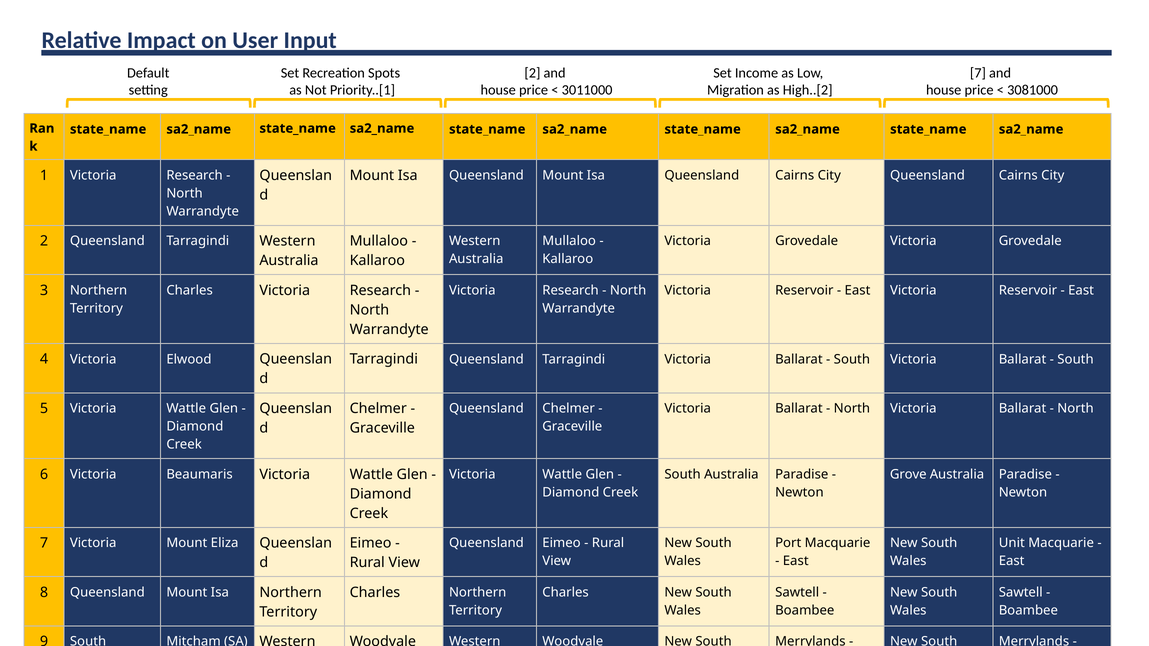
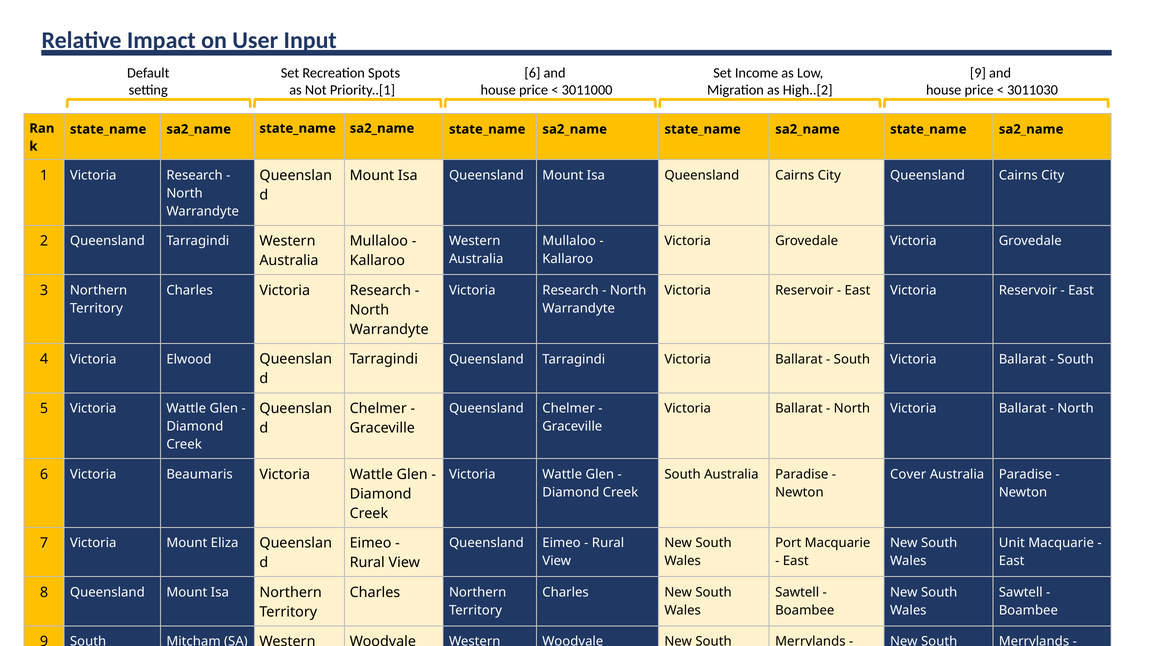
2: 2 -> 6 (532, 73)
7: 7 -> 9 (978, 73)
3081000: 3081000 -> 3011030 (1033, 90)
Grove: Grove -> Cover (908, 474)
